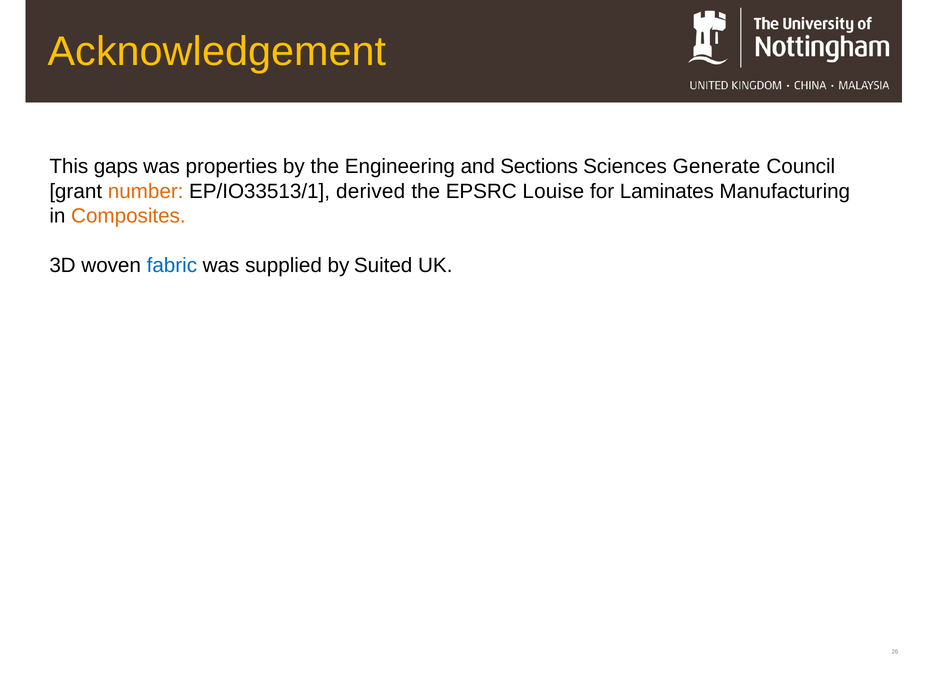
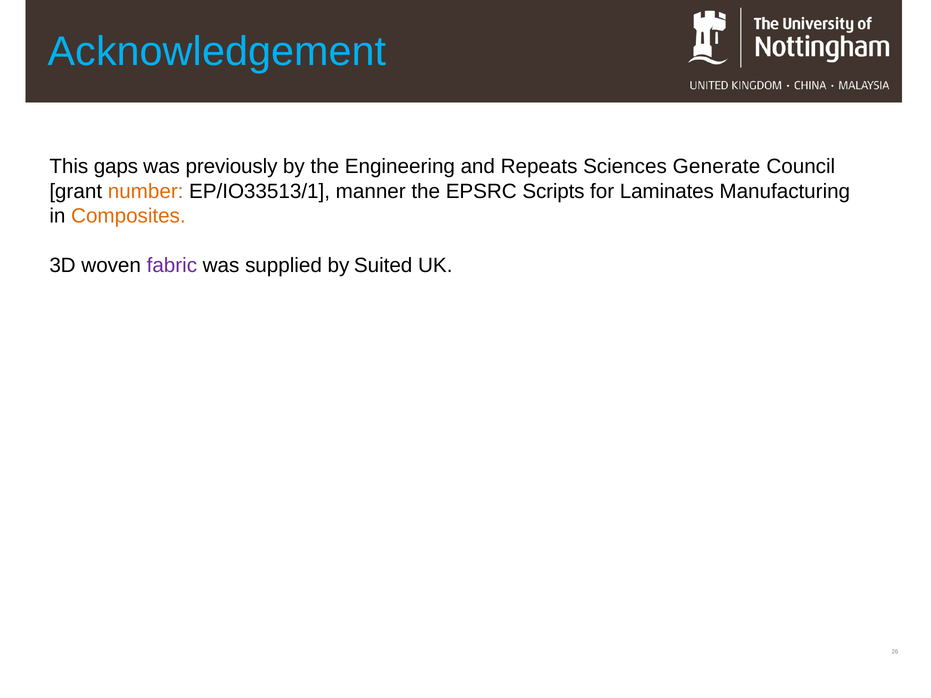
Acknowledgement colour: yellow -> light blue (217, 51)
properties: properties -> previously (232, 166)
Sections: Sections -> Repeats (539, 166)
derived: derived -> manner (371, 191)
Louise: Louise -> Scripts (554, 191)
fabric colour: blue -> purple (172, 266)
